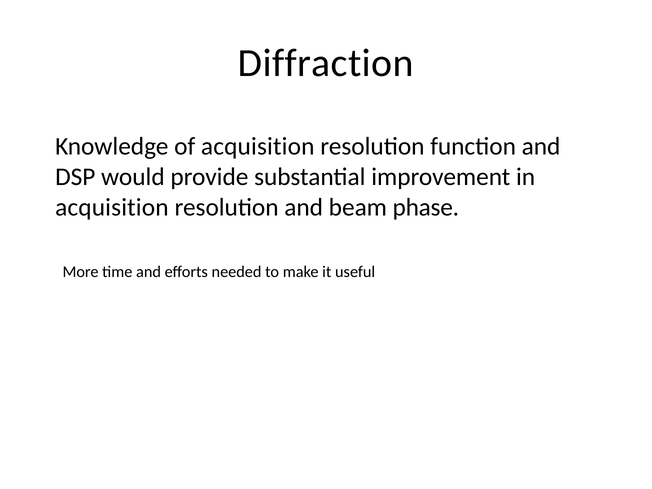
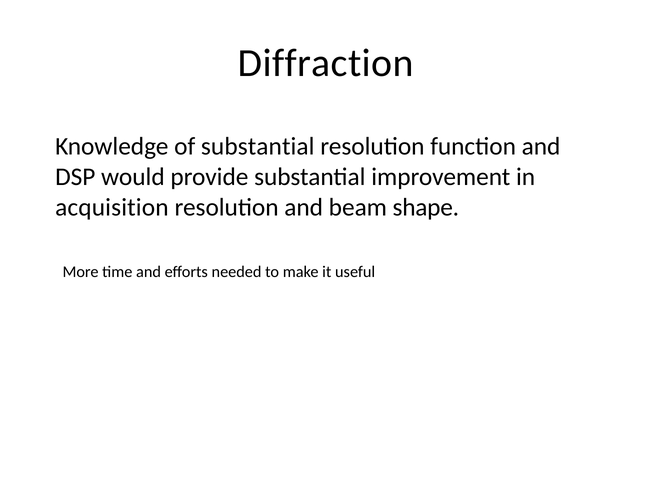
of acquisition: acquisition -> substantial (258, 147)
phase: phase -> shape (426, 207)
